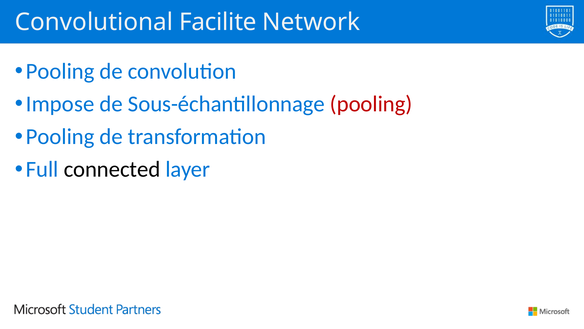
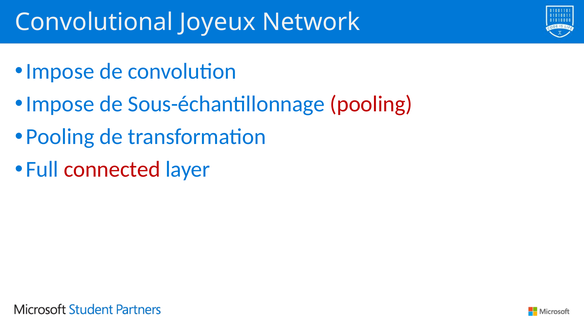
Facilite: Facilite -> Joyeux (218, 22)
Pooling: Pooling -> Impose (60, 71)
connected colour: black -> red (112, 169)
